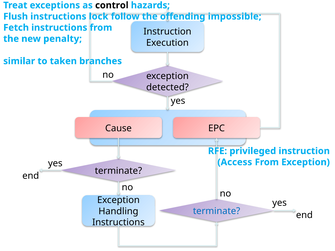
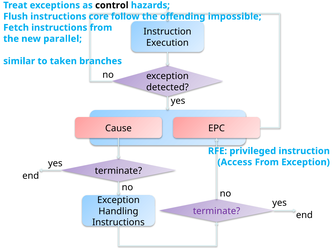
lock: lock -> core (99, 16)
penalty: penalty -> parallel (63, 39)
terminate colour: blue -> purple (217, 211)
